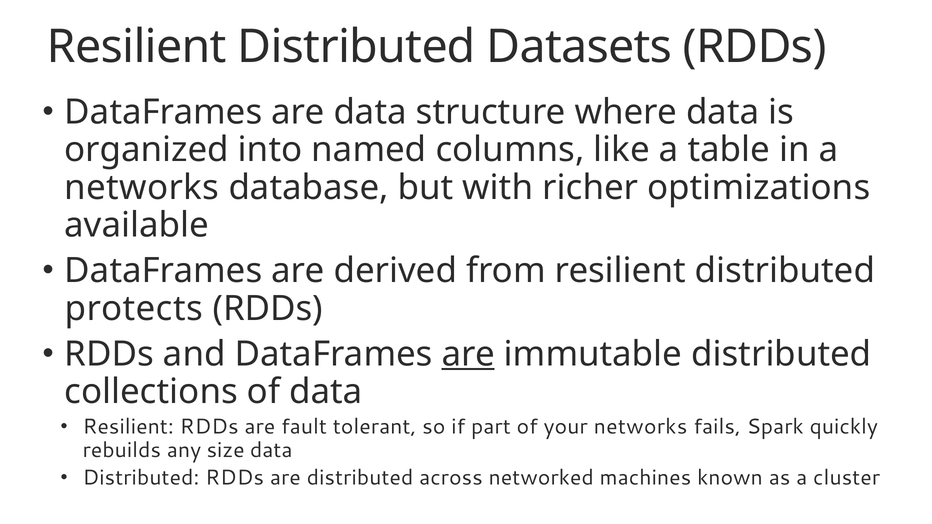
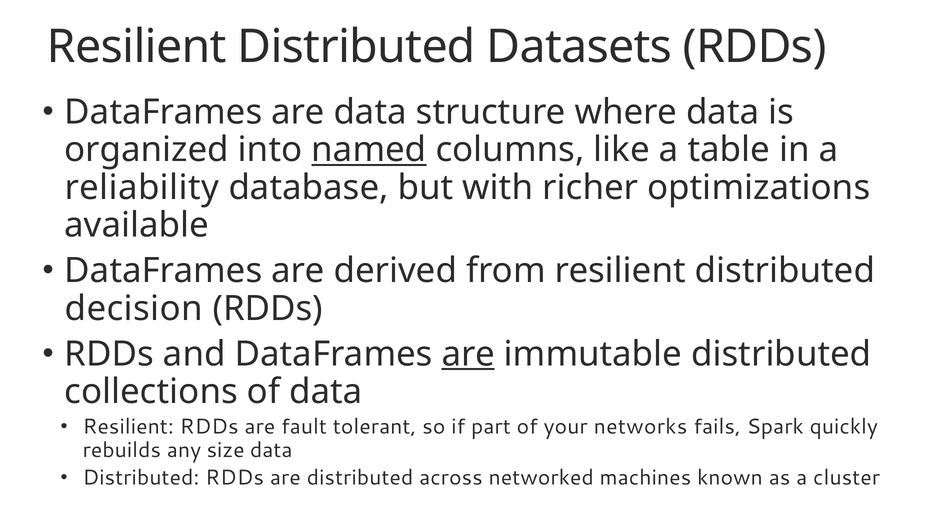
named underline: none -> present (369, 150)
networks: networks -> reliability (142, 188)
protects: protects -> decision (134, 309)
